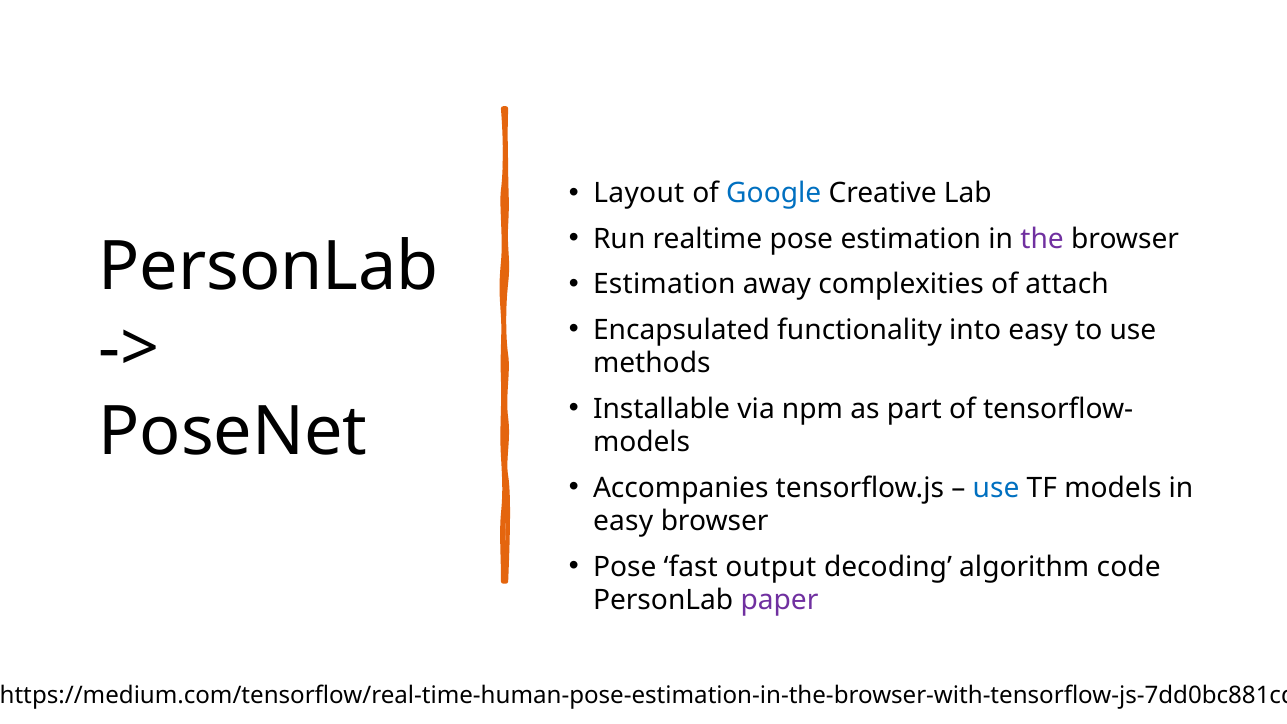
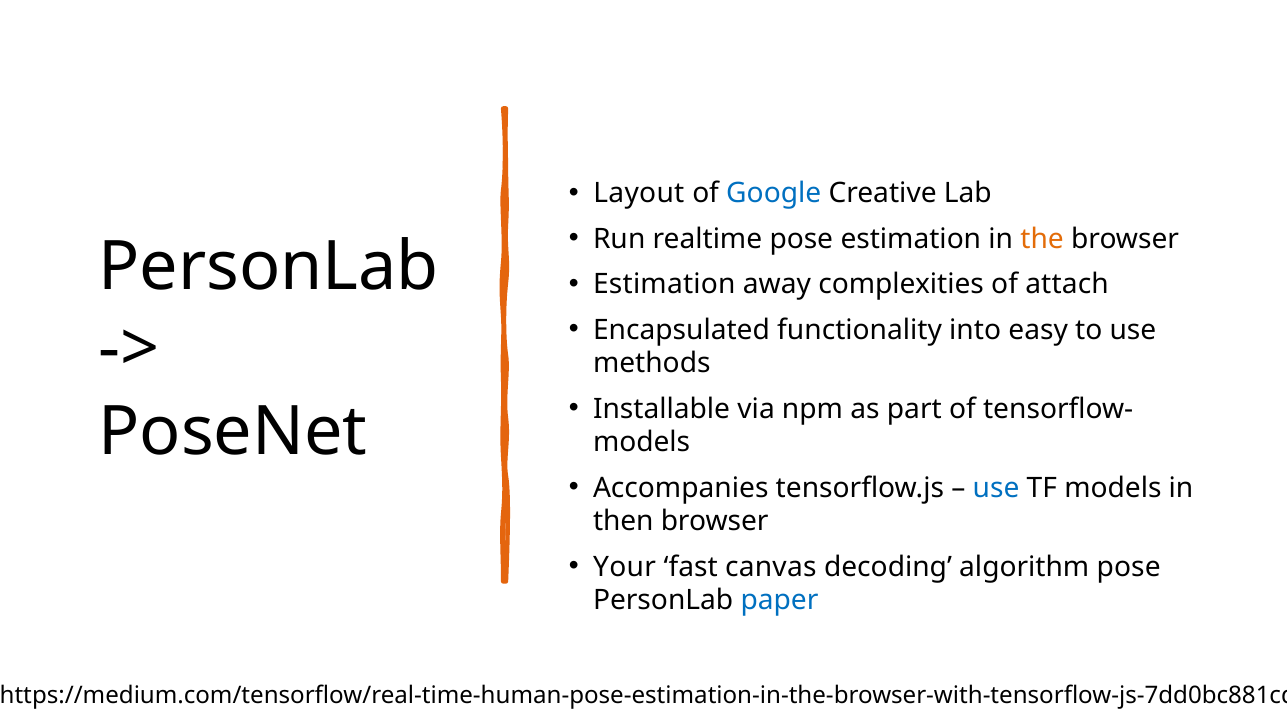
the colour: purple -> orange (1042, 239)
easy: easy -> then (623, 521)
Pose: Pose -> Your (625, 567)
output: output -> canvas (771, 567)
algorithm code: code -> pose (1129, 567)
paper colour: purple -> blue (779, 600)
